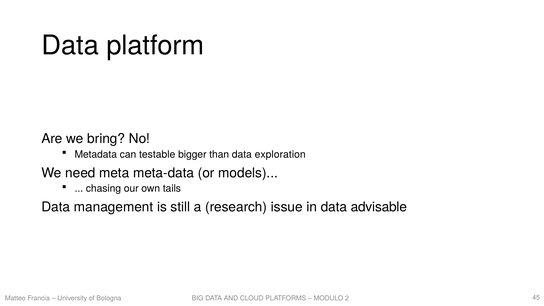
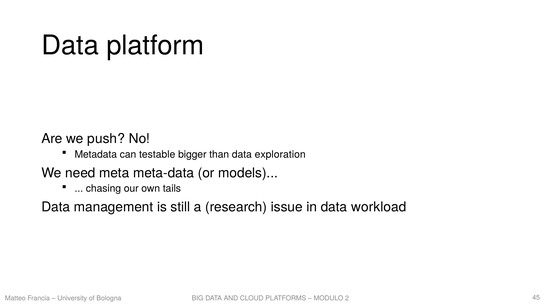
bring: bring -> push (106, 139)
advisable: advisable -> workload (379, 207)
